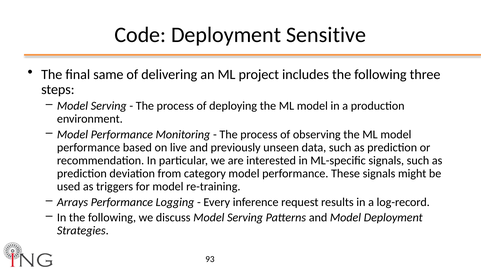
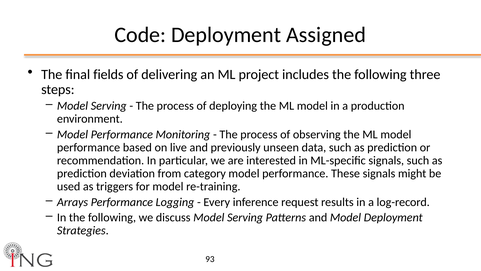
Sensitive: Sensitive -> Assigned (326, 35)
same: same -> fields (108, 74)
